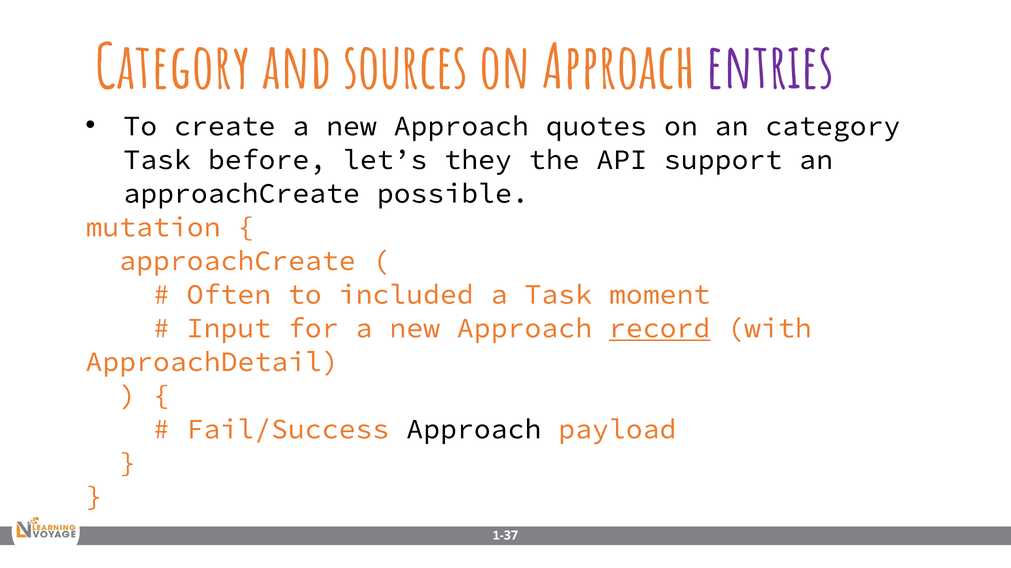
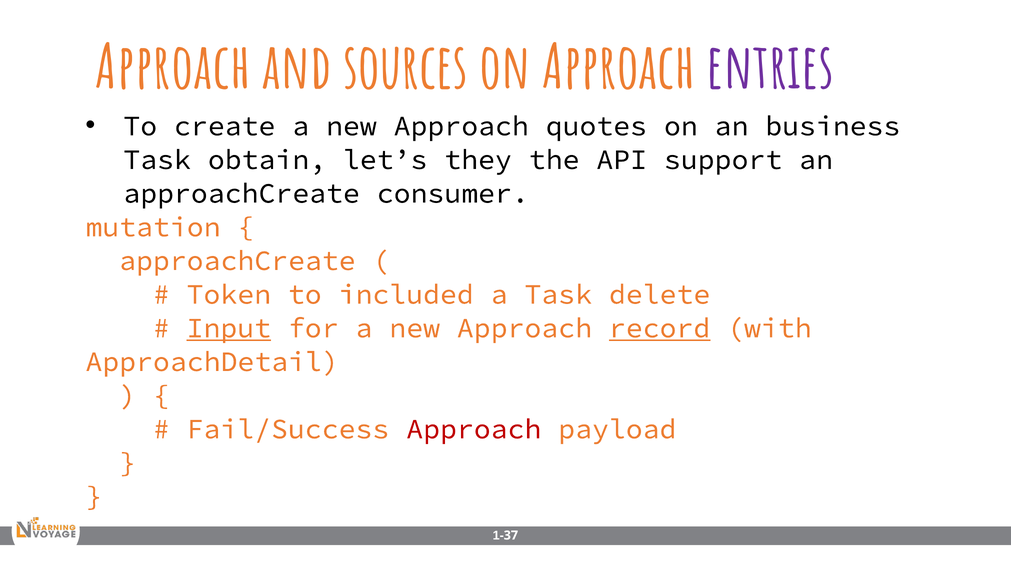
Category: Category -> Approach (173, 68)
an category: category -> business (833, 126)
before: before -> obtain (267, 160)
possible: possible -> consumer (453, 194)
Often: Often -> Token (229, 295)
moment: moment -> delete (660, 295)
Input underline: none -> present (229, 328)
Approach colour: black -> red (474, 430)
